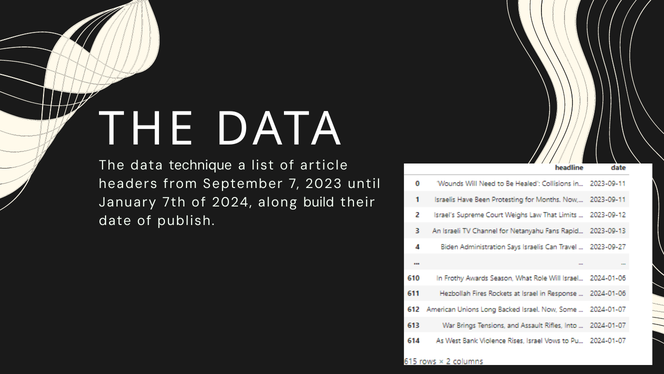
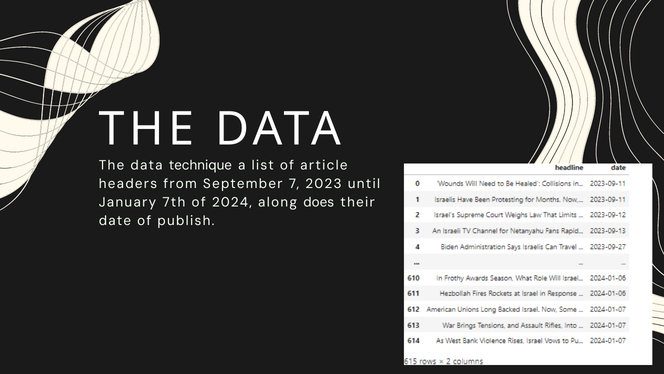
build: build -> does (319, 202)
